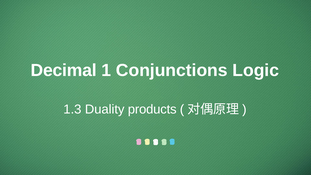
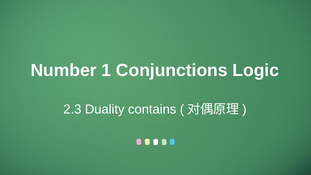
Decimal: Decimal -> Number (64, 70)
1.3: 1.3 -> 2.3 (72, 109)
products: products -> contains (152, 109)
